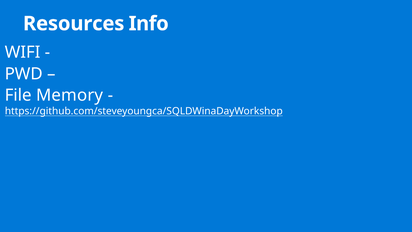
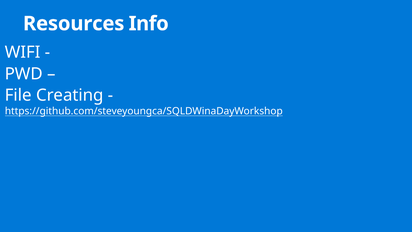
Memory: Memory -> Creating (70, 95)
